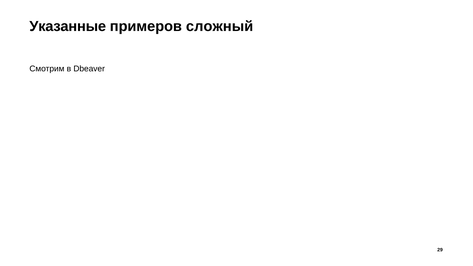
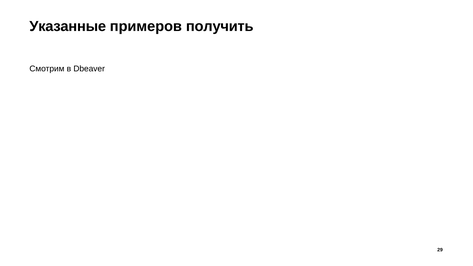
сложный: сложный -> получить (220, 26)
